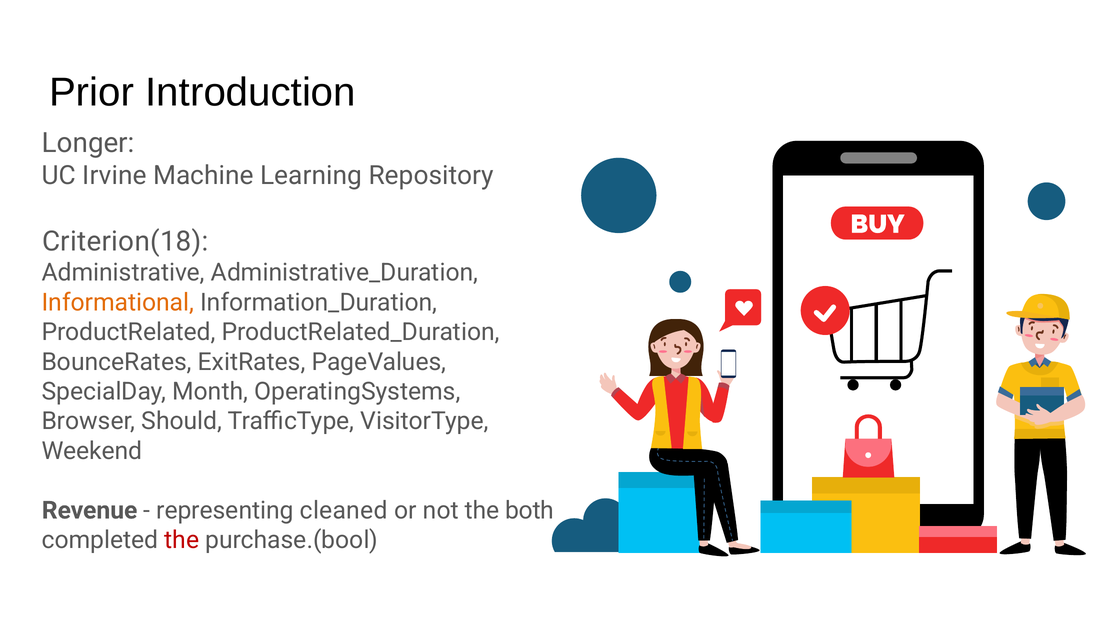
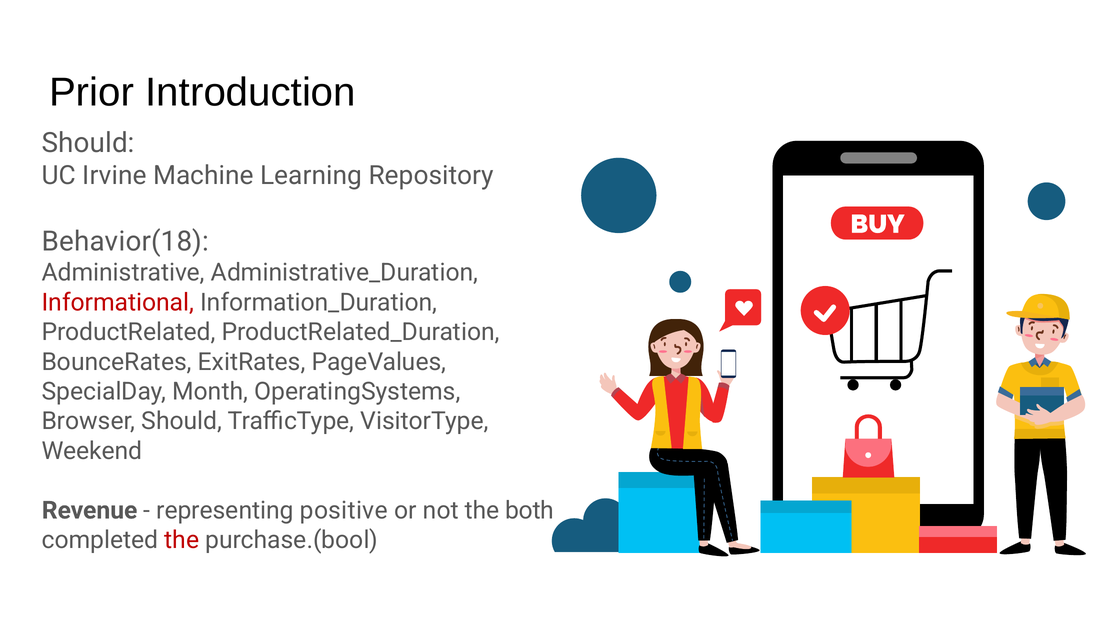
Longer: Longer -> Should (88, 143)
Criterion(18: Criterion(18 -> Behavior(18 (125, 241)
Informational colour: orange -> red (118, 303)
cleaned: cleaned -> positive (344, 511)
